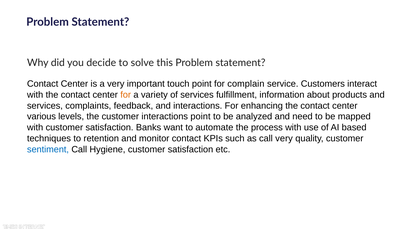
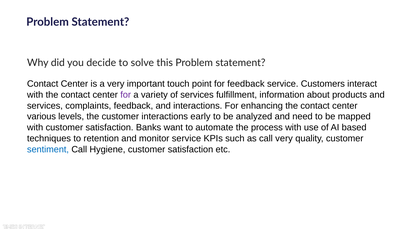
for complain: complain -> feedback (246, 84)
for colour: orange -> purple (126, 95)
interactions point: point -> early (200, 116)
monitor contact: contact -> service (186, 138)
